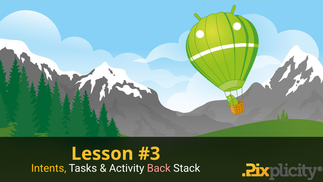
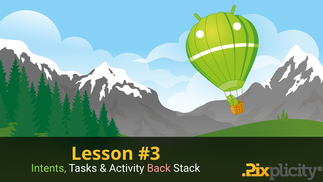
Intents colour: yellow -> light green (49, 168)
